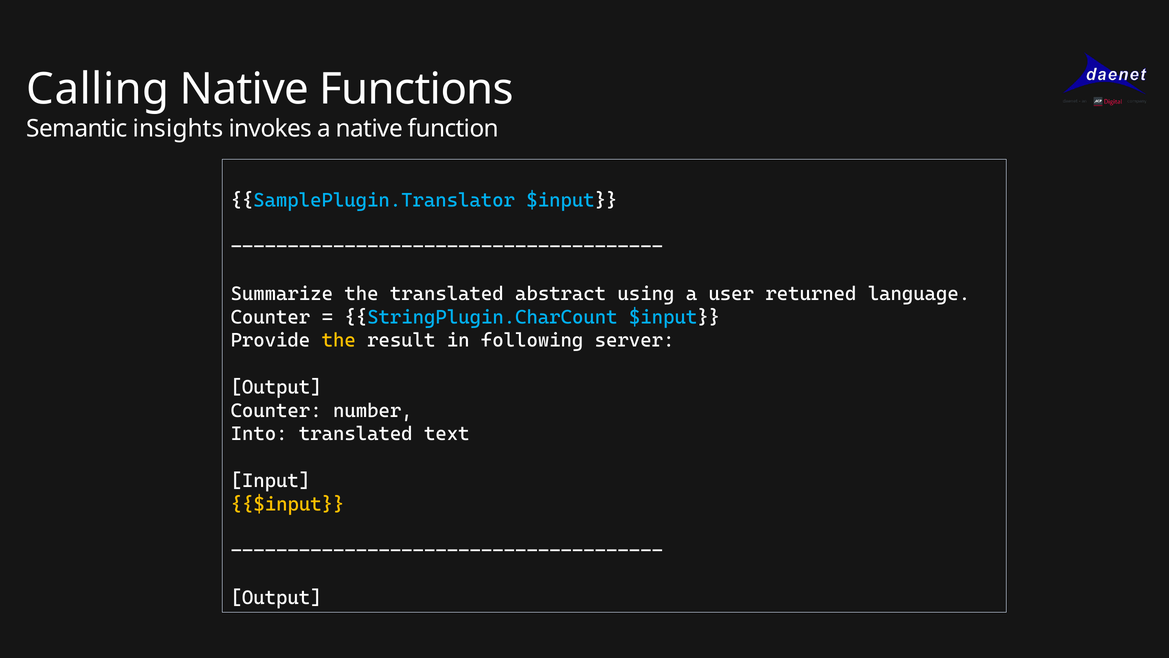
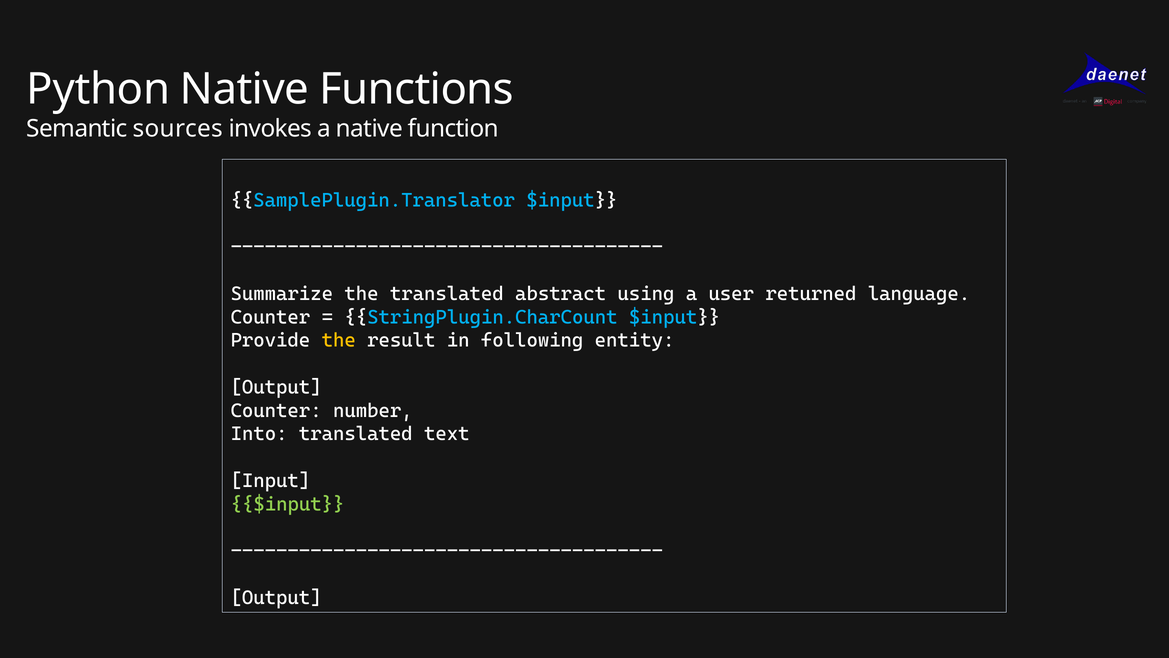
Calling: Calling -> Python (98, 89)
insights: insights -> sources (178, 129)
server: server -> entity (635, 340)
$input colour: yellow -> light green (288, 504)
